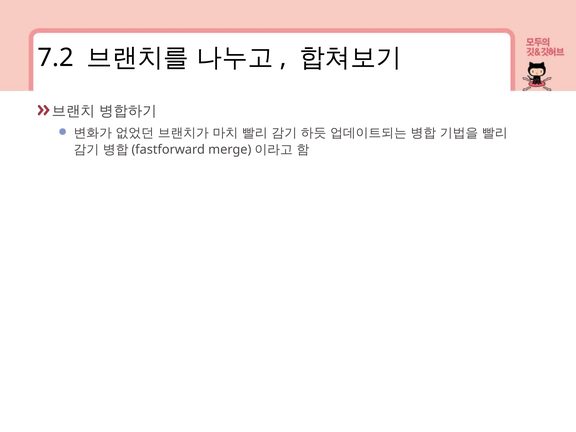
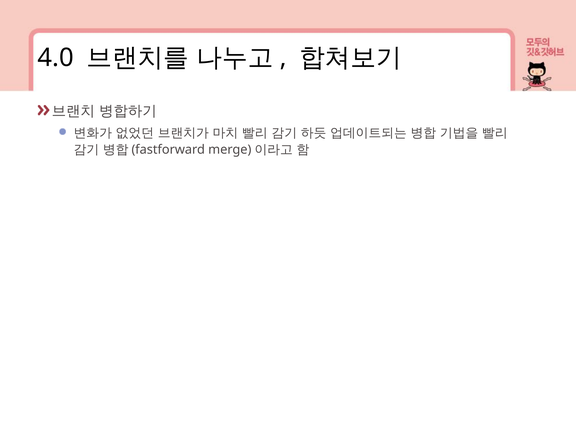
7.2: 7.2 -> 4.0 (56, 58)
